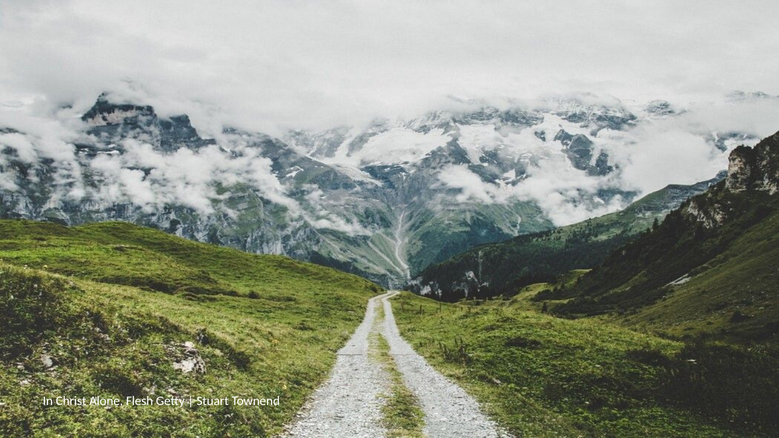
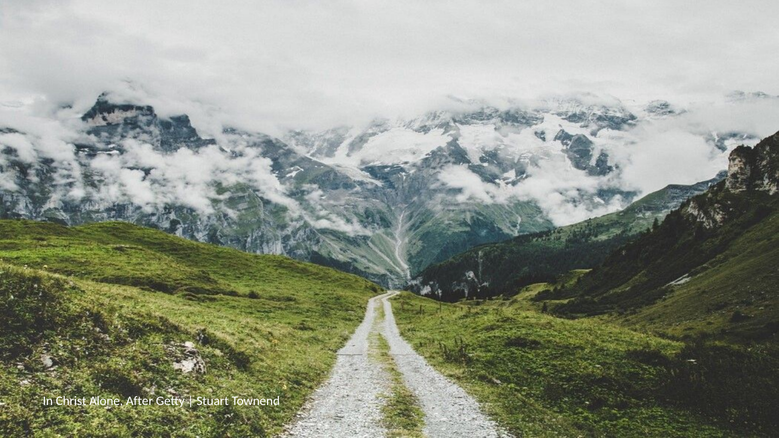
Flesh: Flesh -> After (140, 401)
